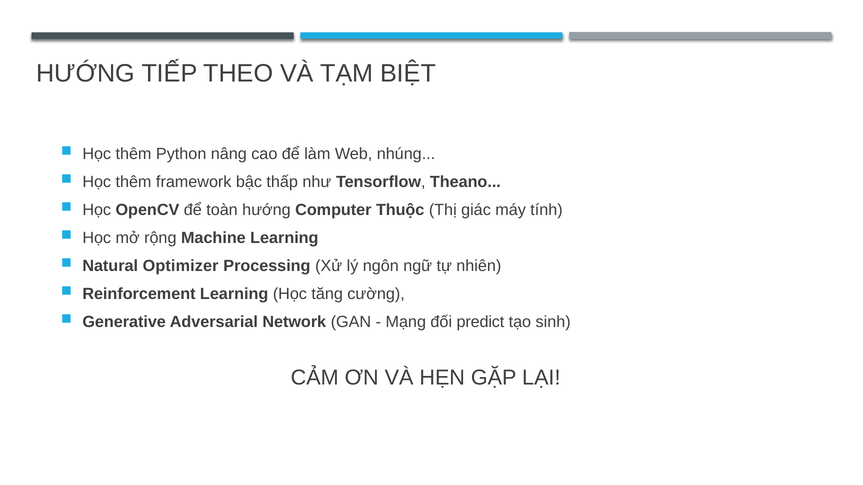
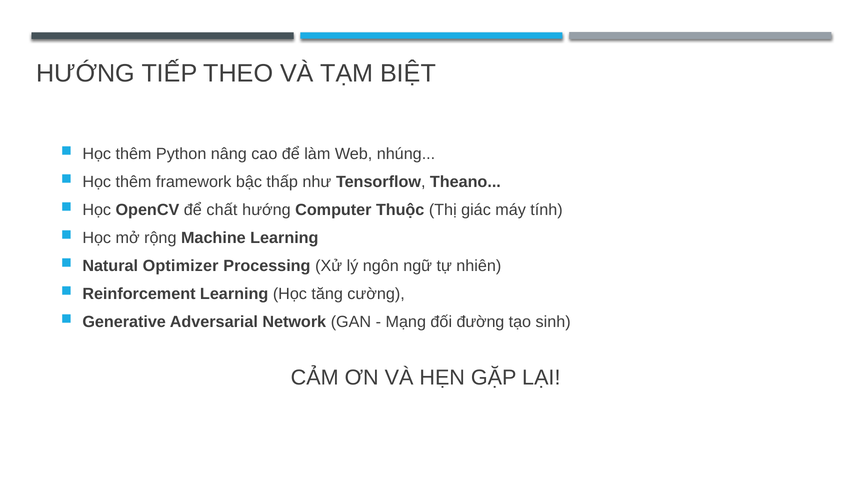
toàn: toàn -> chất (222, 210)
predict: predict -> đường (480, 322)
